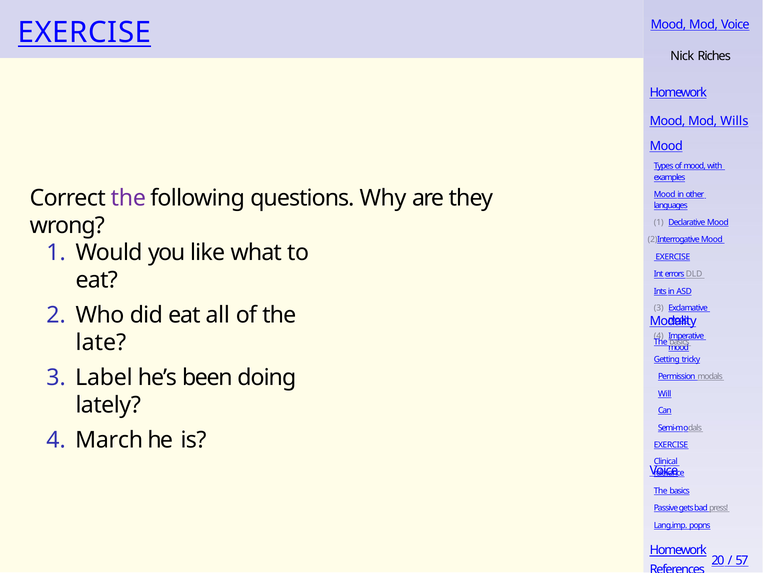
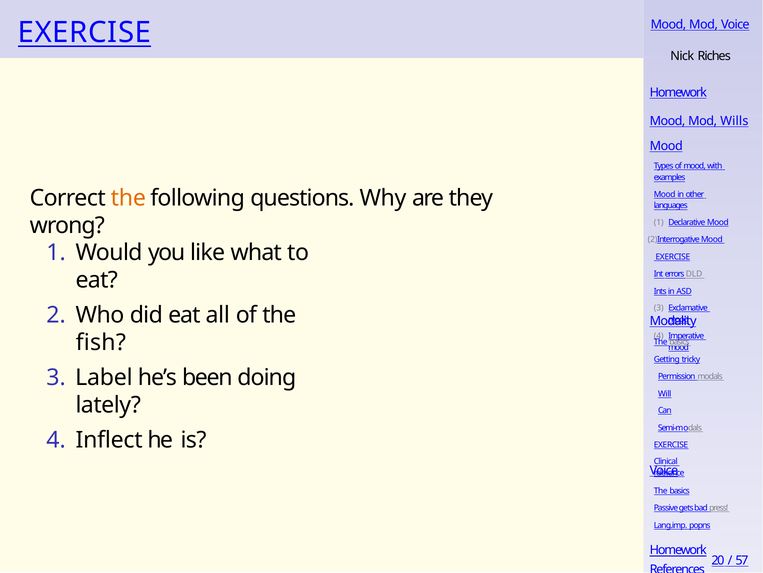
the colour: purple -> orange (128, 198)
late: late -> fish (101, 343)
March: March -> Inflect (109, 440)
